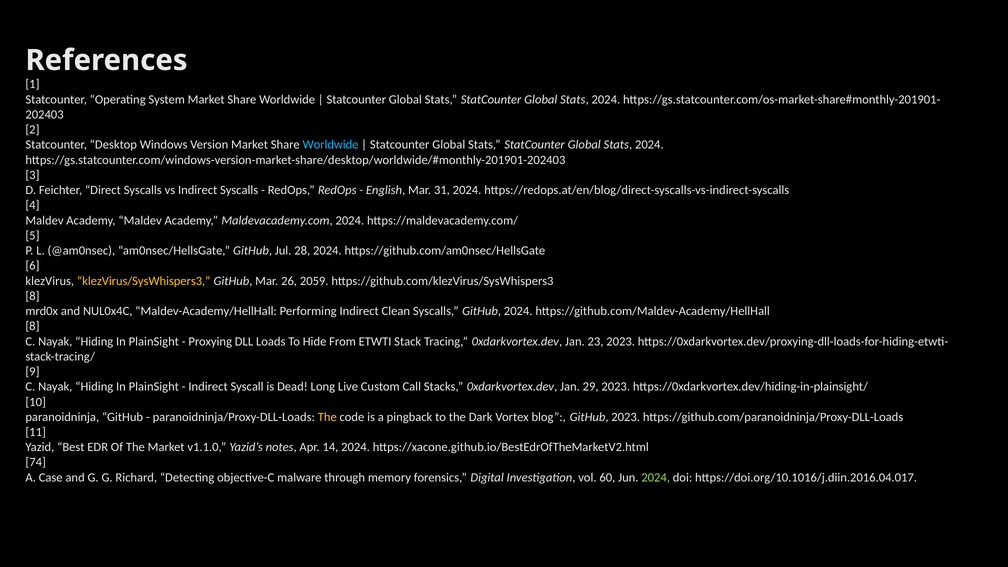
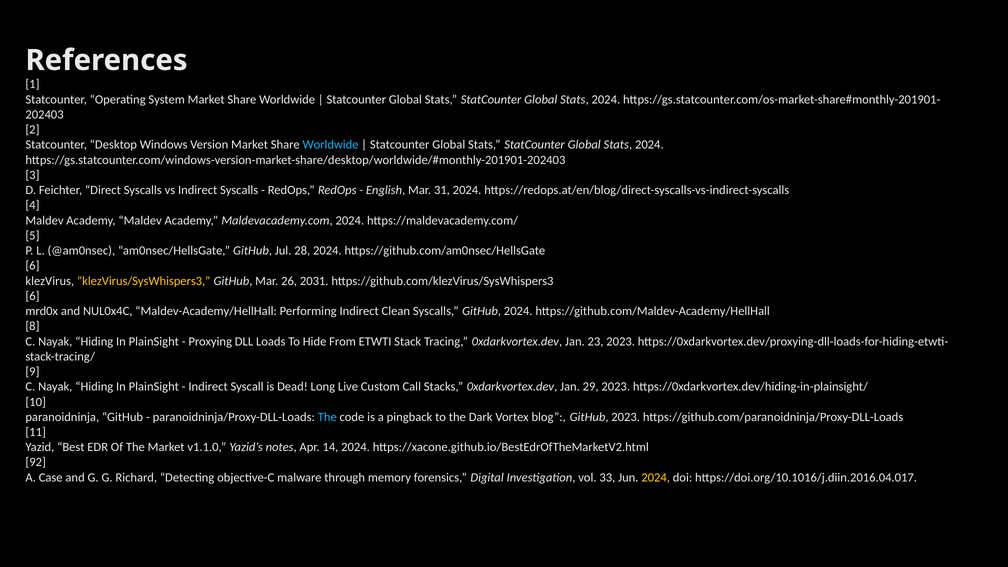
2059: 2059 -> 2031 (314, 281)
8: 8 -> 6 (32, 296)
The colour: yellow -> light blue (327, 417)
74: 74 -> 92 (36, 462)
60: 60 -> 33 (607, 477)
2024 colour: light green -> yellow (656, 477)
